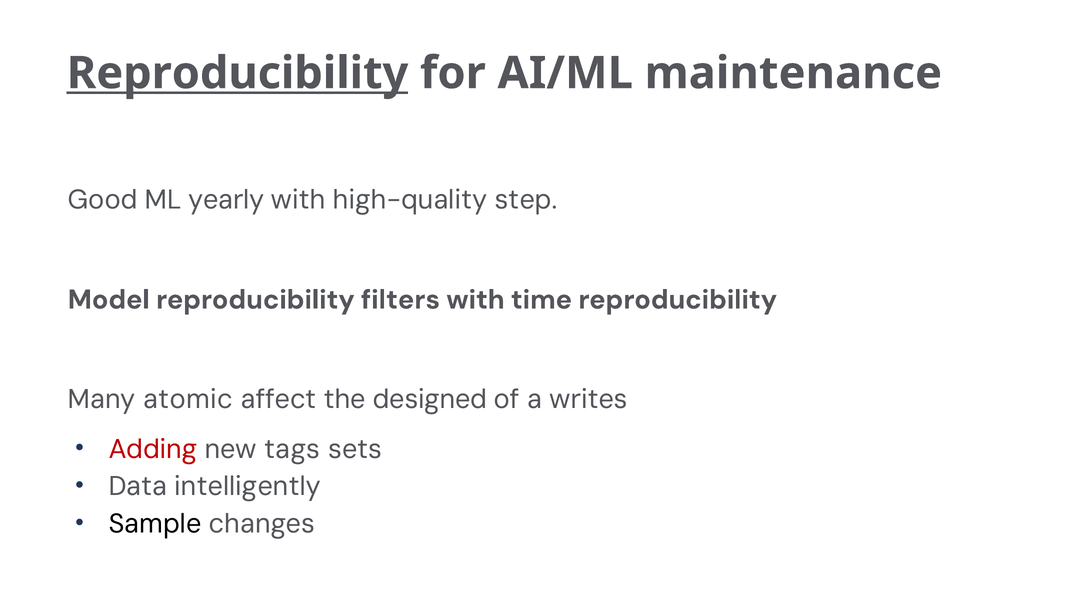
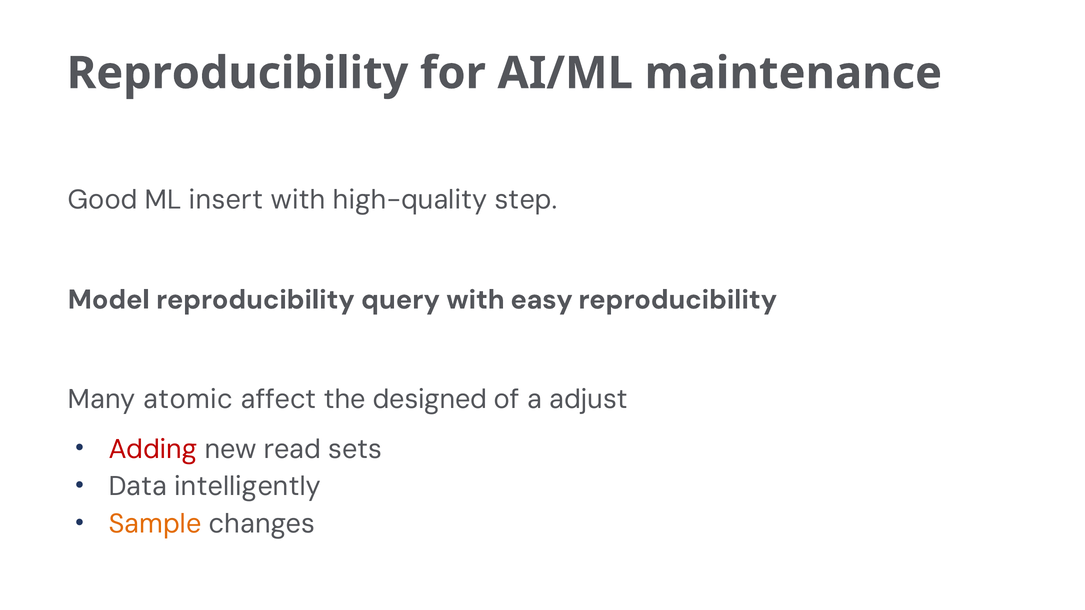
Reproducibility underline: present -> none (238, 73)
yearly: yearly -> insert (226, 200)
filters: filters -> query (400, 300)
time: time -> easy (542, 300)
writes: writes -> adjust (589, 399)
tags: tags -> read (292, 449)
Sample colour: black -> orange (155, 524)
